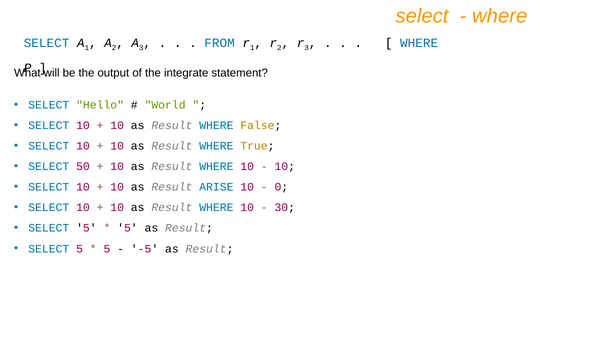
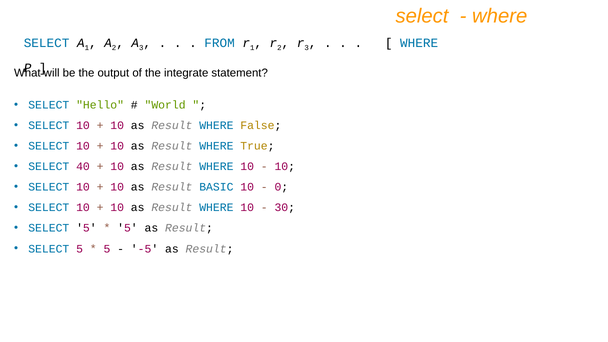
50: 50 -> 40 (83, 167)
ARISE: ARISE -> BASIC (216, 187)
